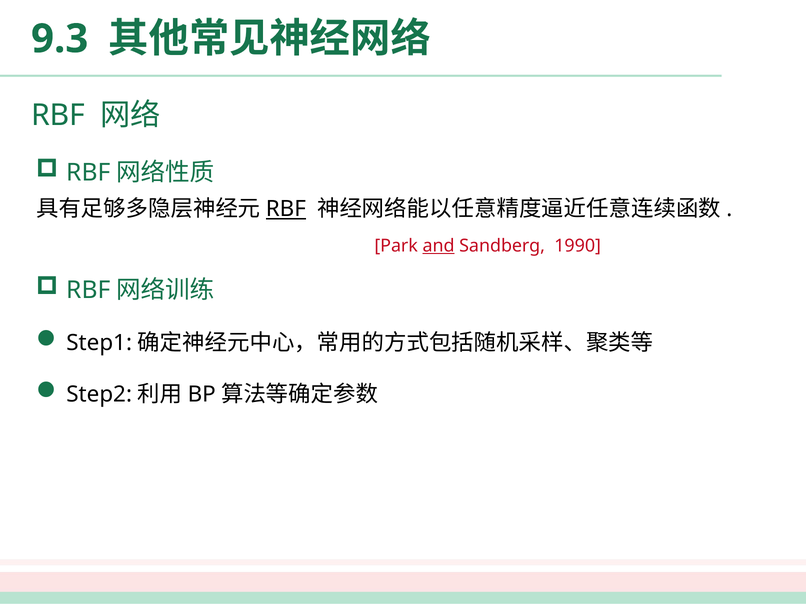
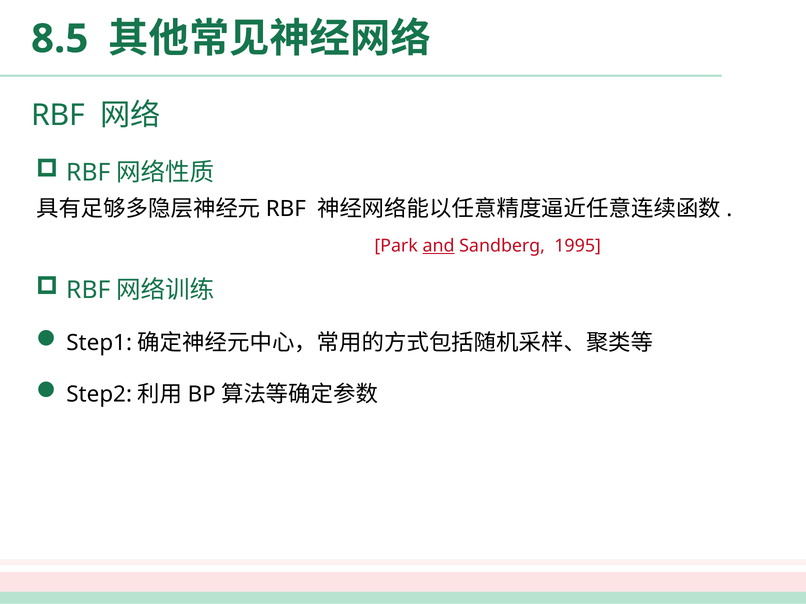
9.3: 9.3 -> 8.5 (60, 39)
RBF underline: present -> none (286, 209)
1990: 1990 -> 1995 (578, 246)
